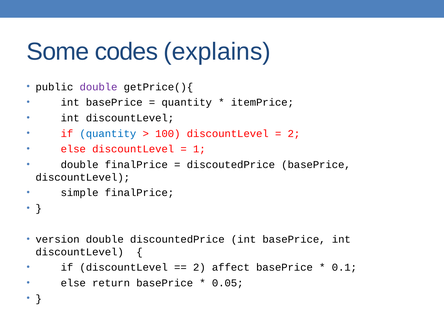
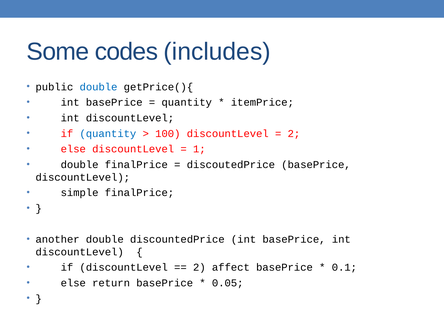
explains: explains -> includes (217, 52)
double colour: purple -> blue (99, 87)
version: version -> another (58, 239)
